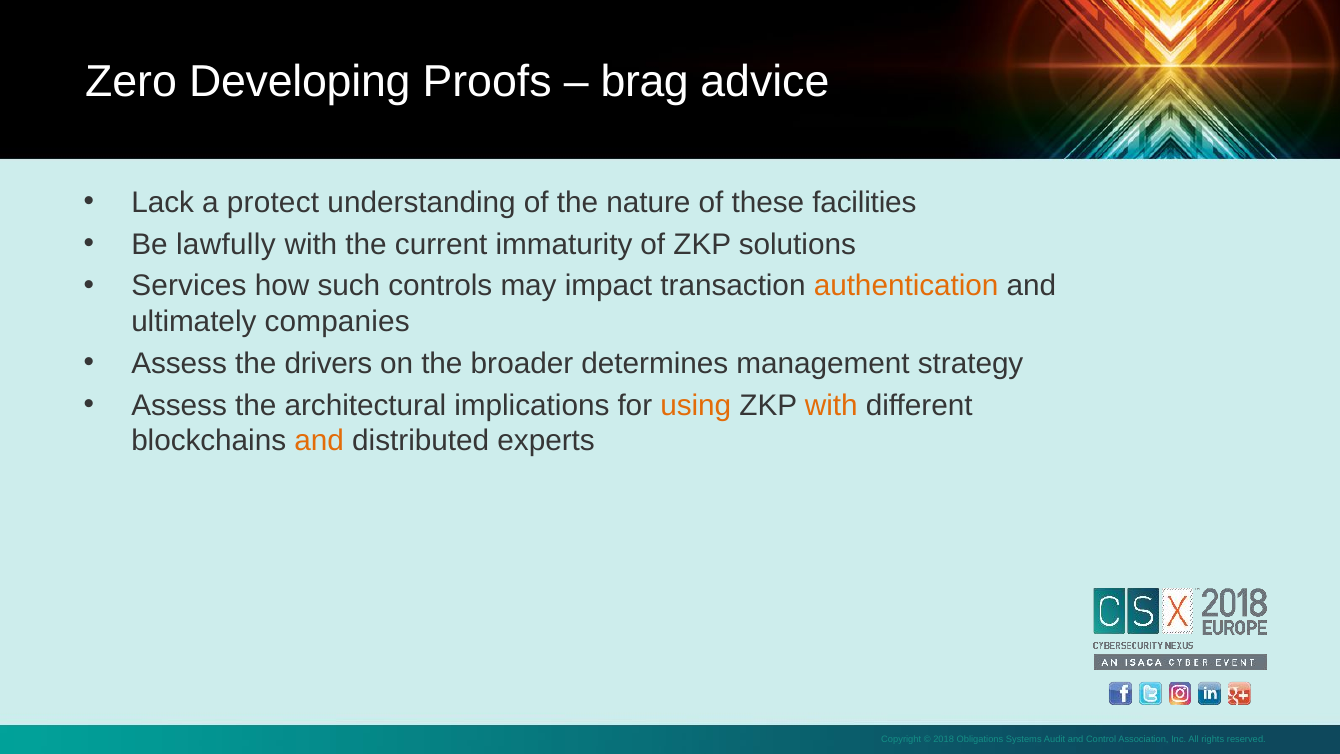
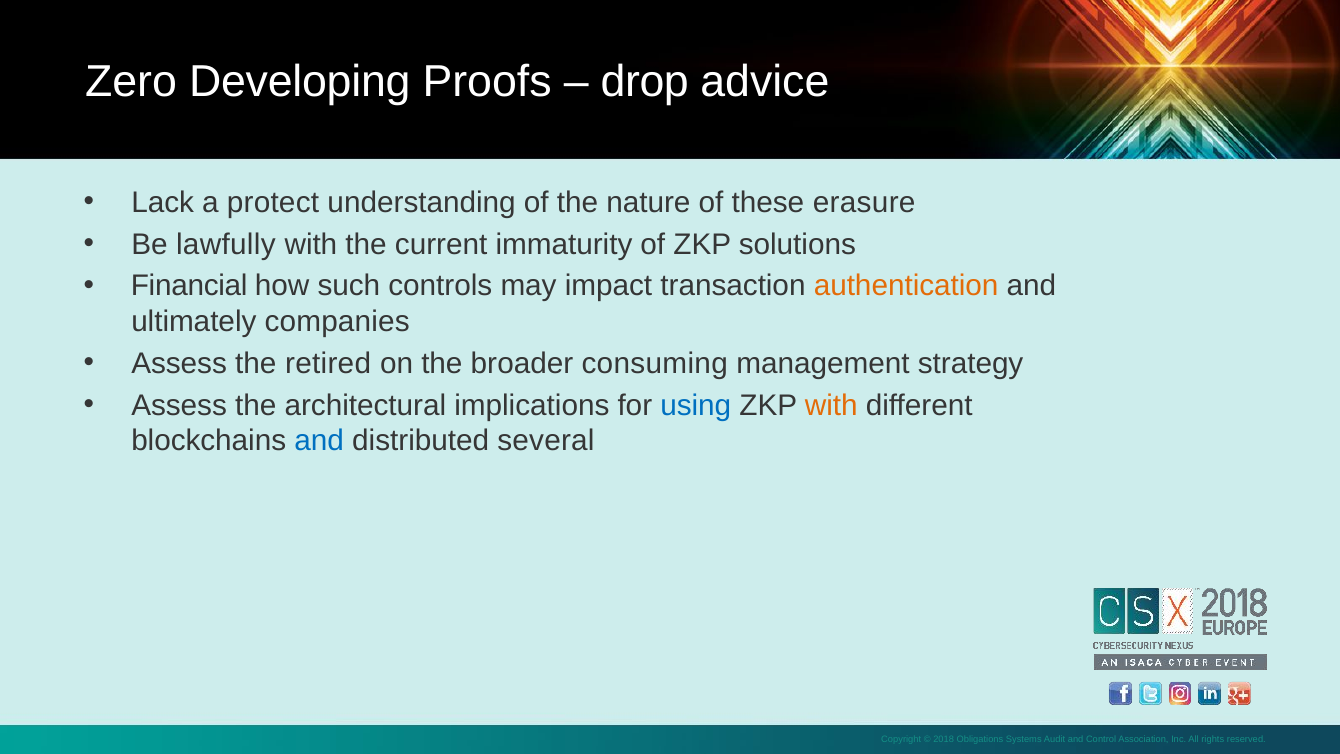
brag: brag -> drop (645, 81)
facilities: facilities -> erasure (864, 203)
Services: Services -> Financial (189, 286)
drivers: drivers -> retired (328, 363)
determines: determines -> consuming (655, 363)
using colour: orange -> blue (696, 405)
and colour: orange -> blue (319, 441)
experts: experts -> several (546, 441)
